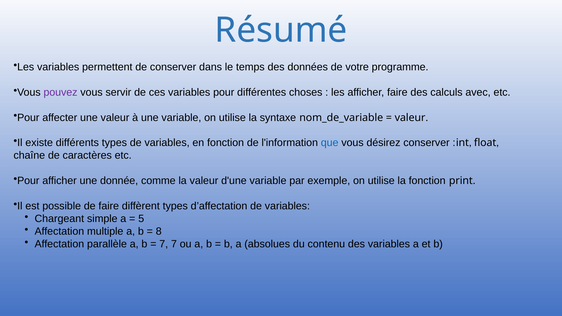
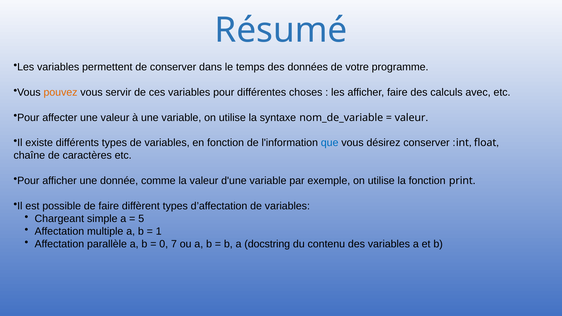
pouvez colour: purple -> orange (61, 92)
8: 8 -> 1 (159, 231)
7: 7 -> 0 (164, 244)
absolues: absolues -> docstring (267, 244)
